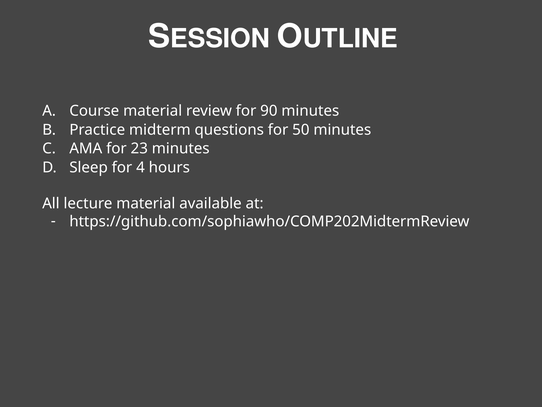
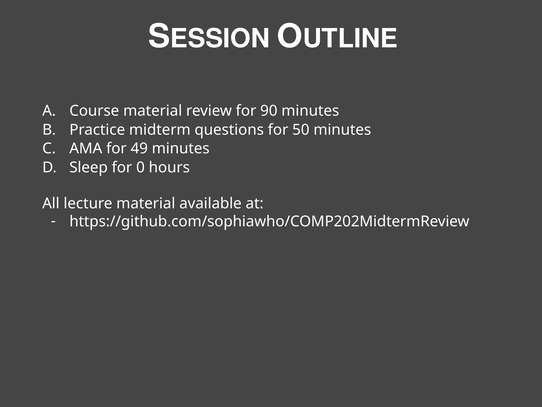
23: 23 -> 49 (139, 148)
4: 4 -> 0 (141, 167)
